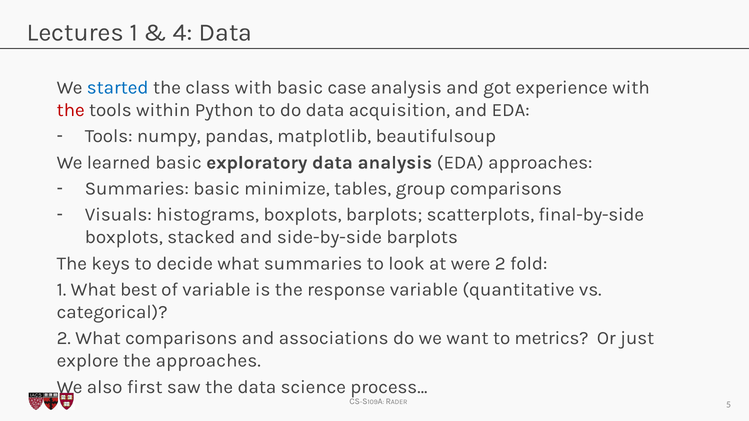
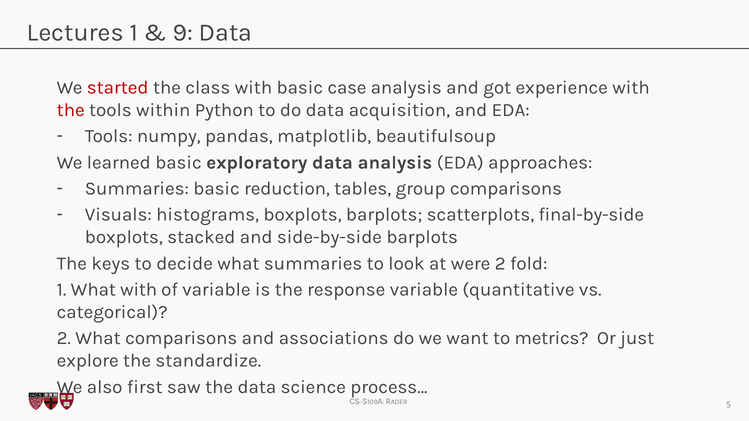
4: 4 -> 9 (183, 33)
started colour: blue -> red (118, 88)
minimize: minimize -> reduction (287, 189)
What best: best -> with (139, 290)
the approaches: approaches -> standardize (208, 361)
